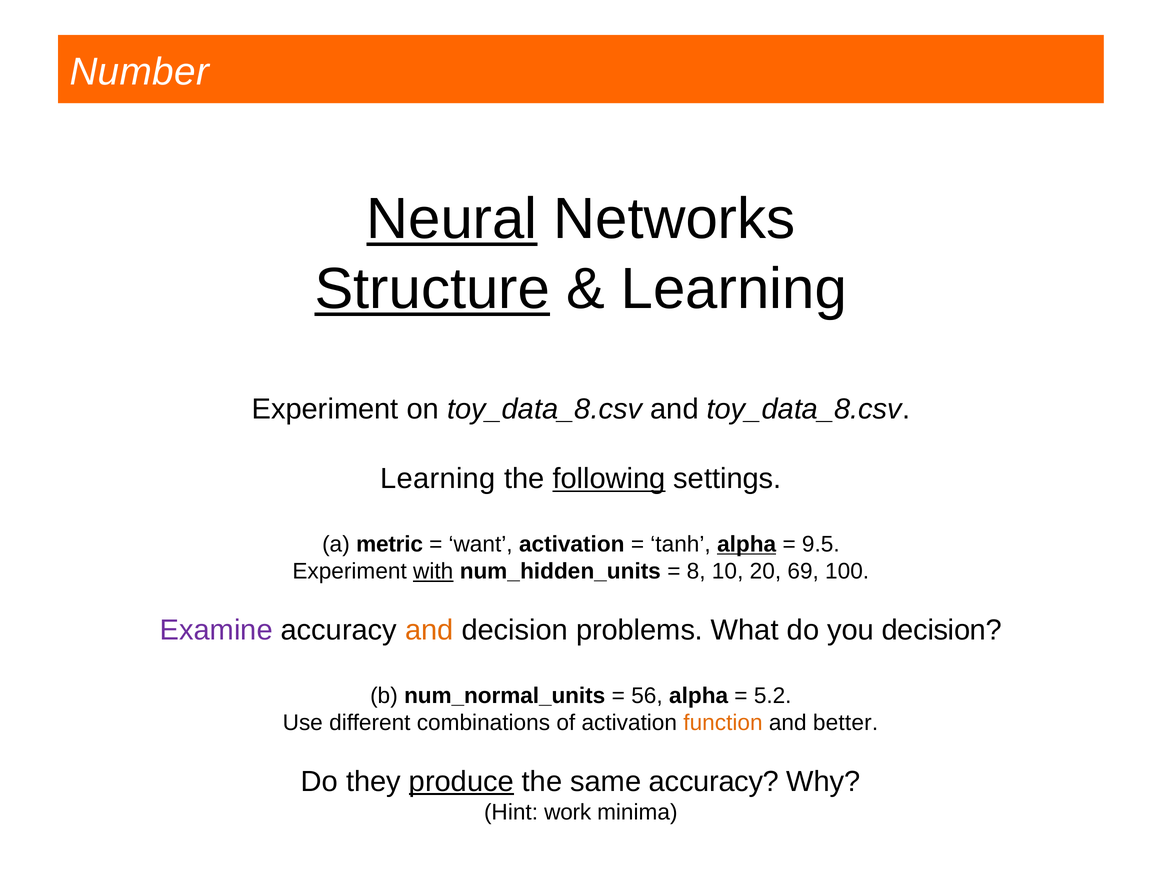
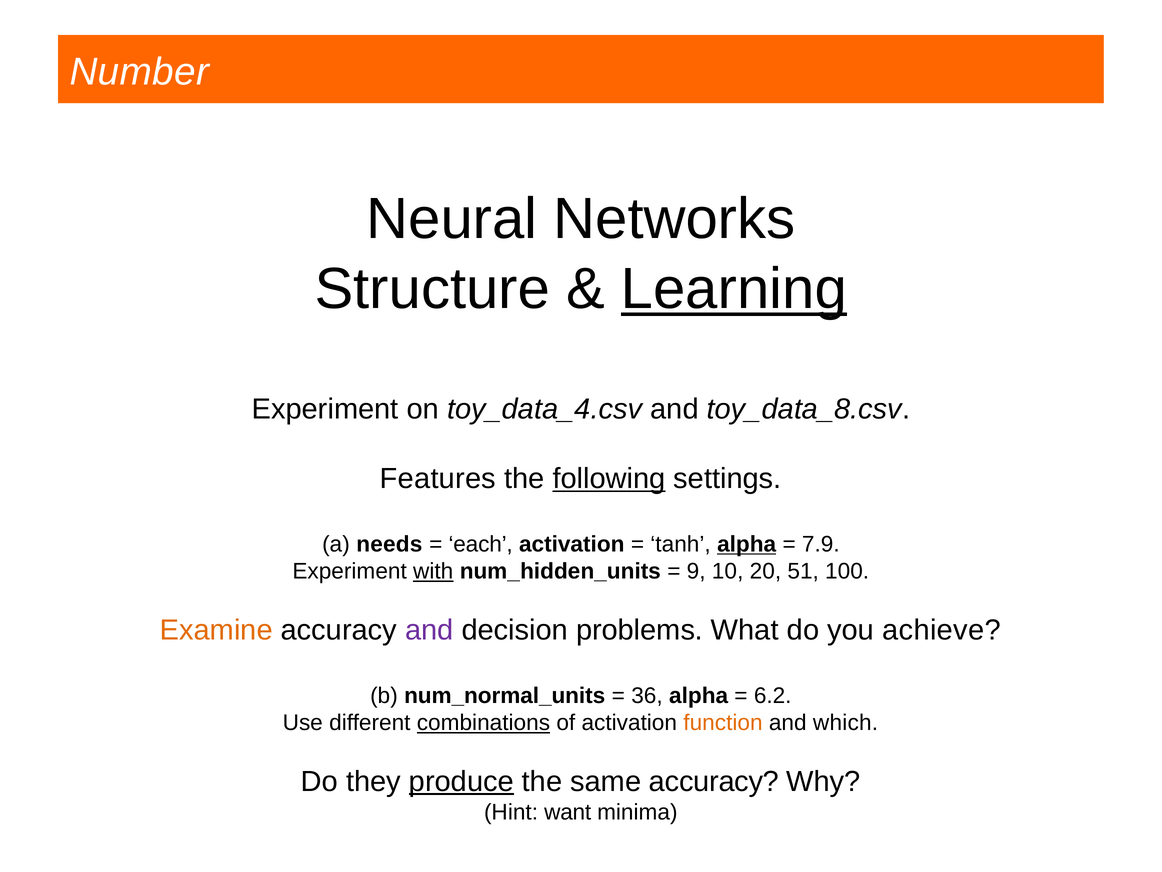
Neural underline: present -> none (452, 219)
Structure underline: present -> none (432, 289)
Learning underline: none -> present (734, 289)
on toy_data_8.csv: toy_data_8.csv -> toy_data_4.csv (545, 409)
Learning: Learning -> Features (438, 479)
metric: metric -> needs (389, 544)
want: want -> each (481, 544)
9.5: 9.5 -> 7.9 (821, 544)
8: 8 -> 9 (696, 571)
69: 69 -> 51 (803, 571)
Examine colour: purple -> orange (216, 630)
and colour: orange -> purple (429, 630)
you decision: decision -> achieve (942, 630)
56: 56 -> 36 (647, 695)
5.2: 5.2 -> 6.2 (773, 695)
combinations underline: none -> present (483, 722)
better: better -> which (846, 722)
work: work -> want (568, 812)
